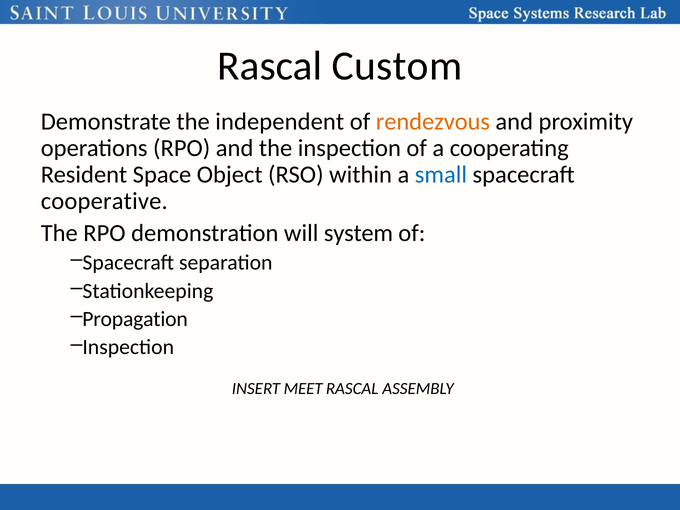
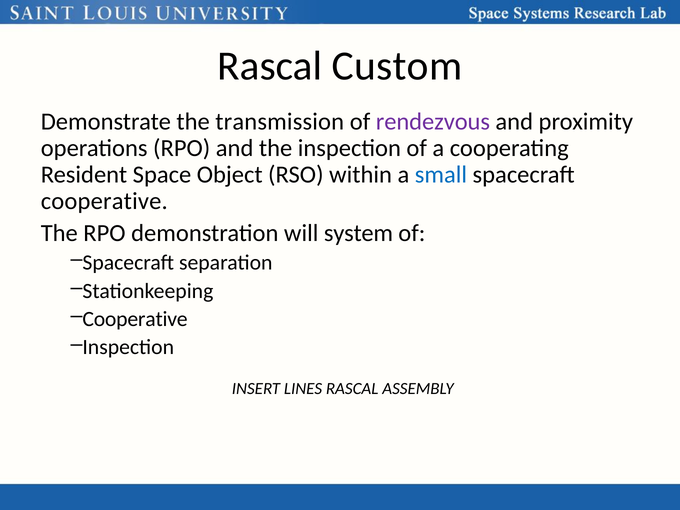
independent: independent -> transmission (280, 122)
rendezvous colour: orange -> purple (433, 122)
Propagation: Propagation -> Cooperative (135, 319)
MEET: MEET -> LINES (303, 389)
